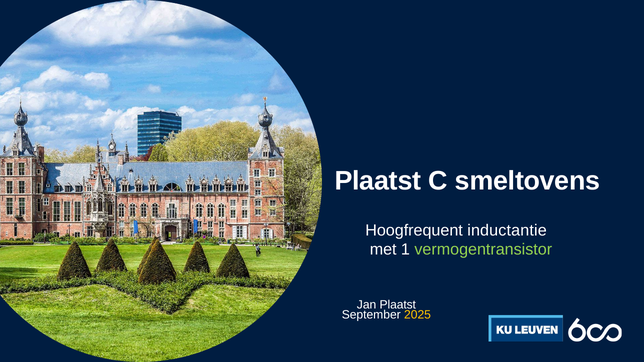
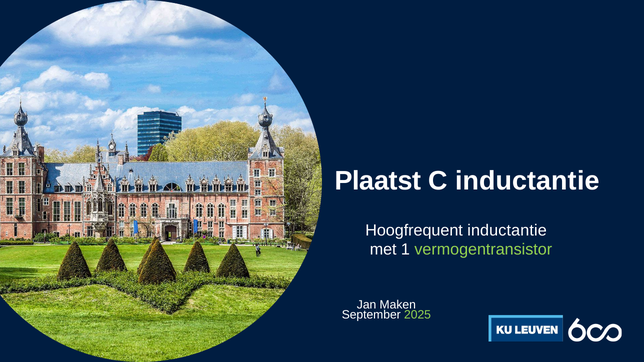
C smeltovens: smeltovens -> inductantie (527, 181)
Jan Plaatst: Plaatst -> Maken (398, 305)
2025 colour: yellow -> light green (418, 315)
